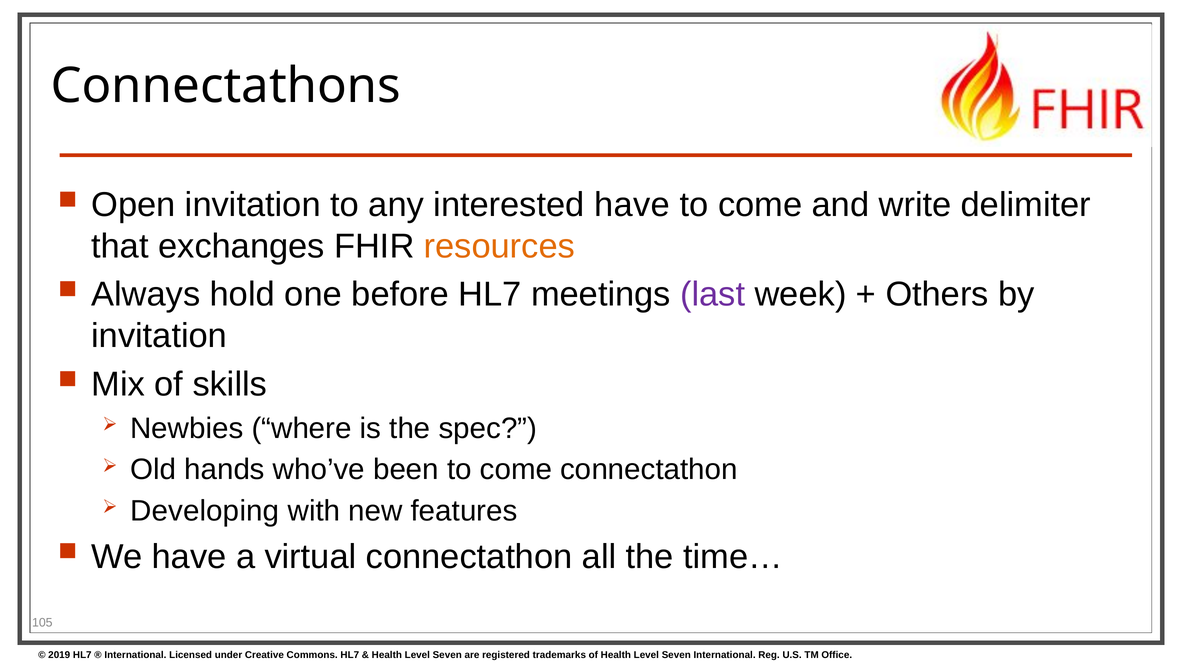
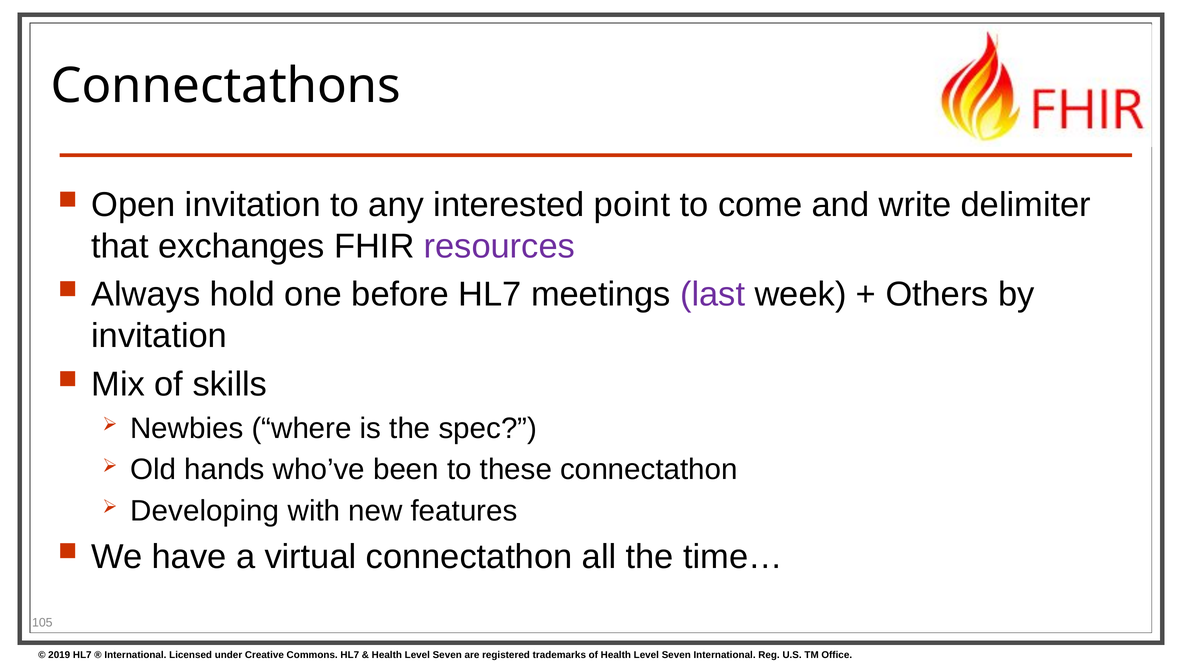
interested have: have -> point (632, 205)
resources colour: orange -> purple (499, 246)
been to come: come -> these (516, 470)
